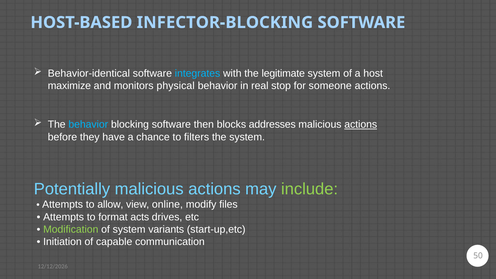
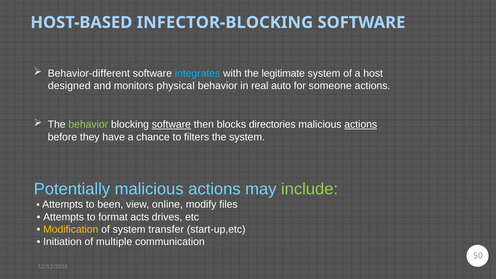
Behavior-identical: Behavior-identical -> Behavior-different (89, 74)
maximize: maximize -> designed (69, 86)
stop: stop -> auto (281, 86)
behavior colour: light blue -> light green (88, 125)
software underline: none -> present (171, 125)
addresses: addresses -> directories (272, 125)
allow: allow -> been (110, 205)
Modification colour: light green -> yellow (71, 229)
variants: variants -> transfer (166, 229)
capable: capable -> multiple (114, 242)
